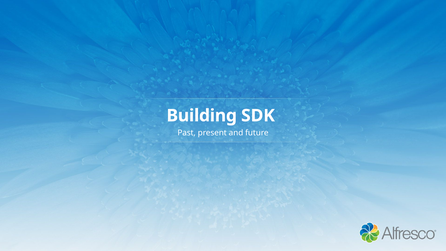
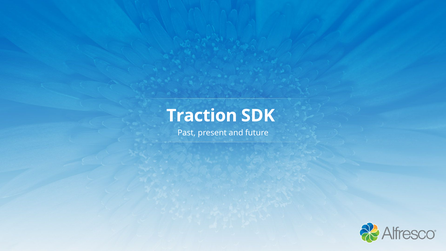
Building: Building -> Traction (202, 116)
